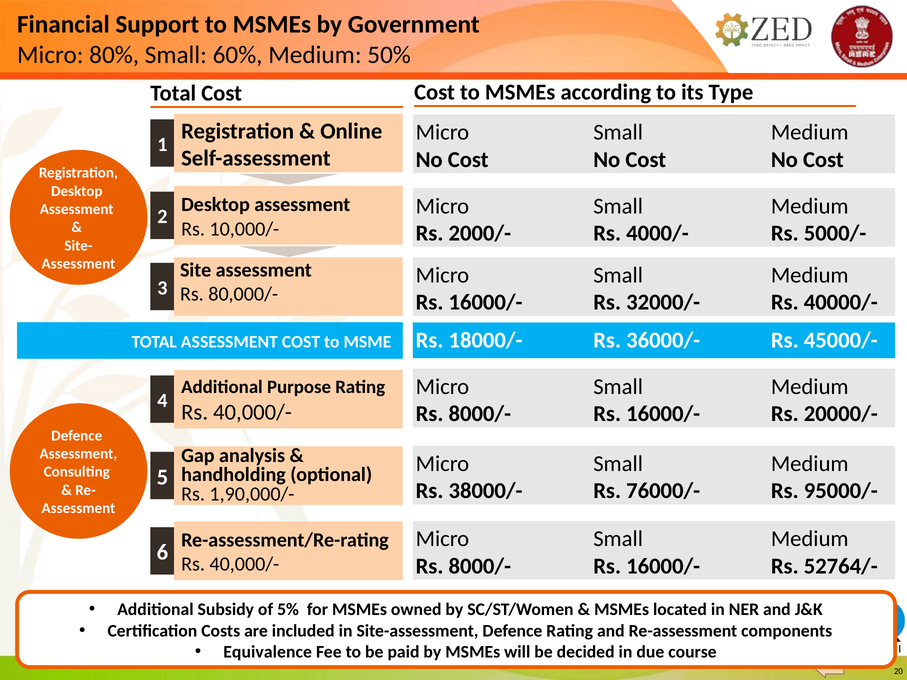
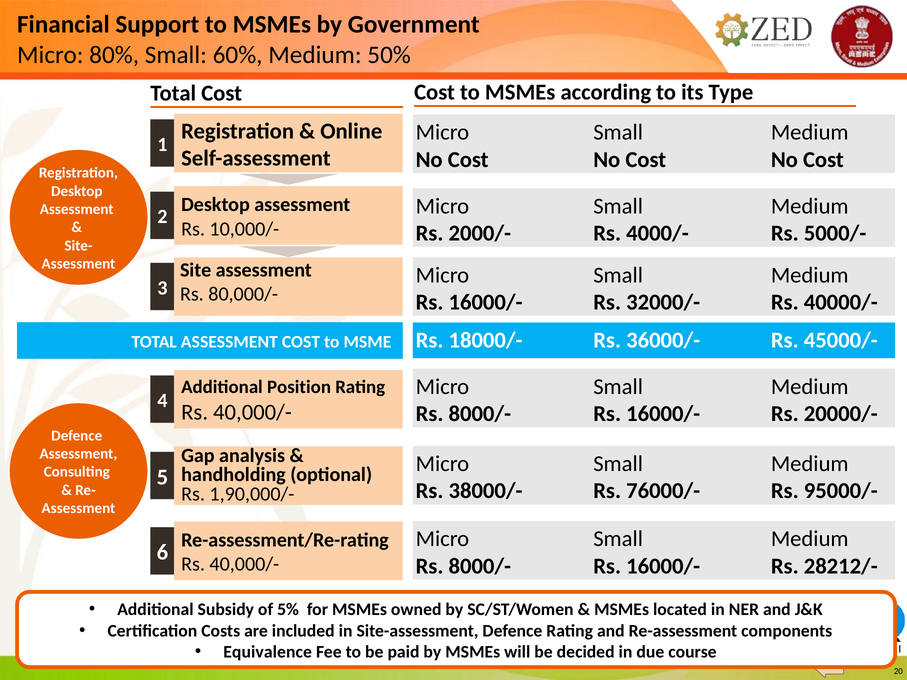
Purpose: Purpose -> Position (299, 387)
52764/-: 52764/- -> 28212/- (841, 566)
